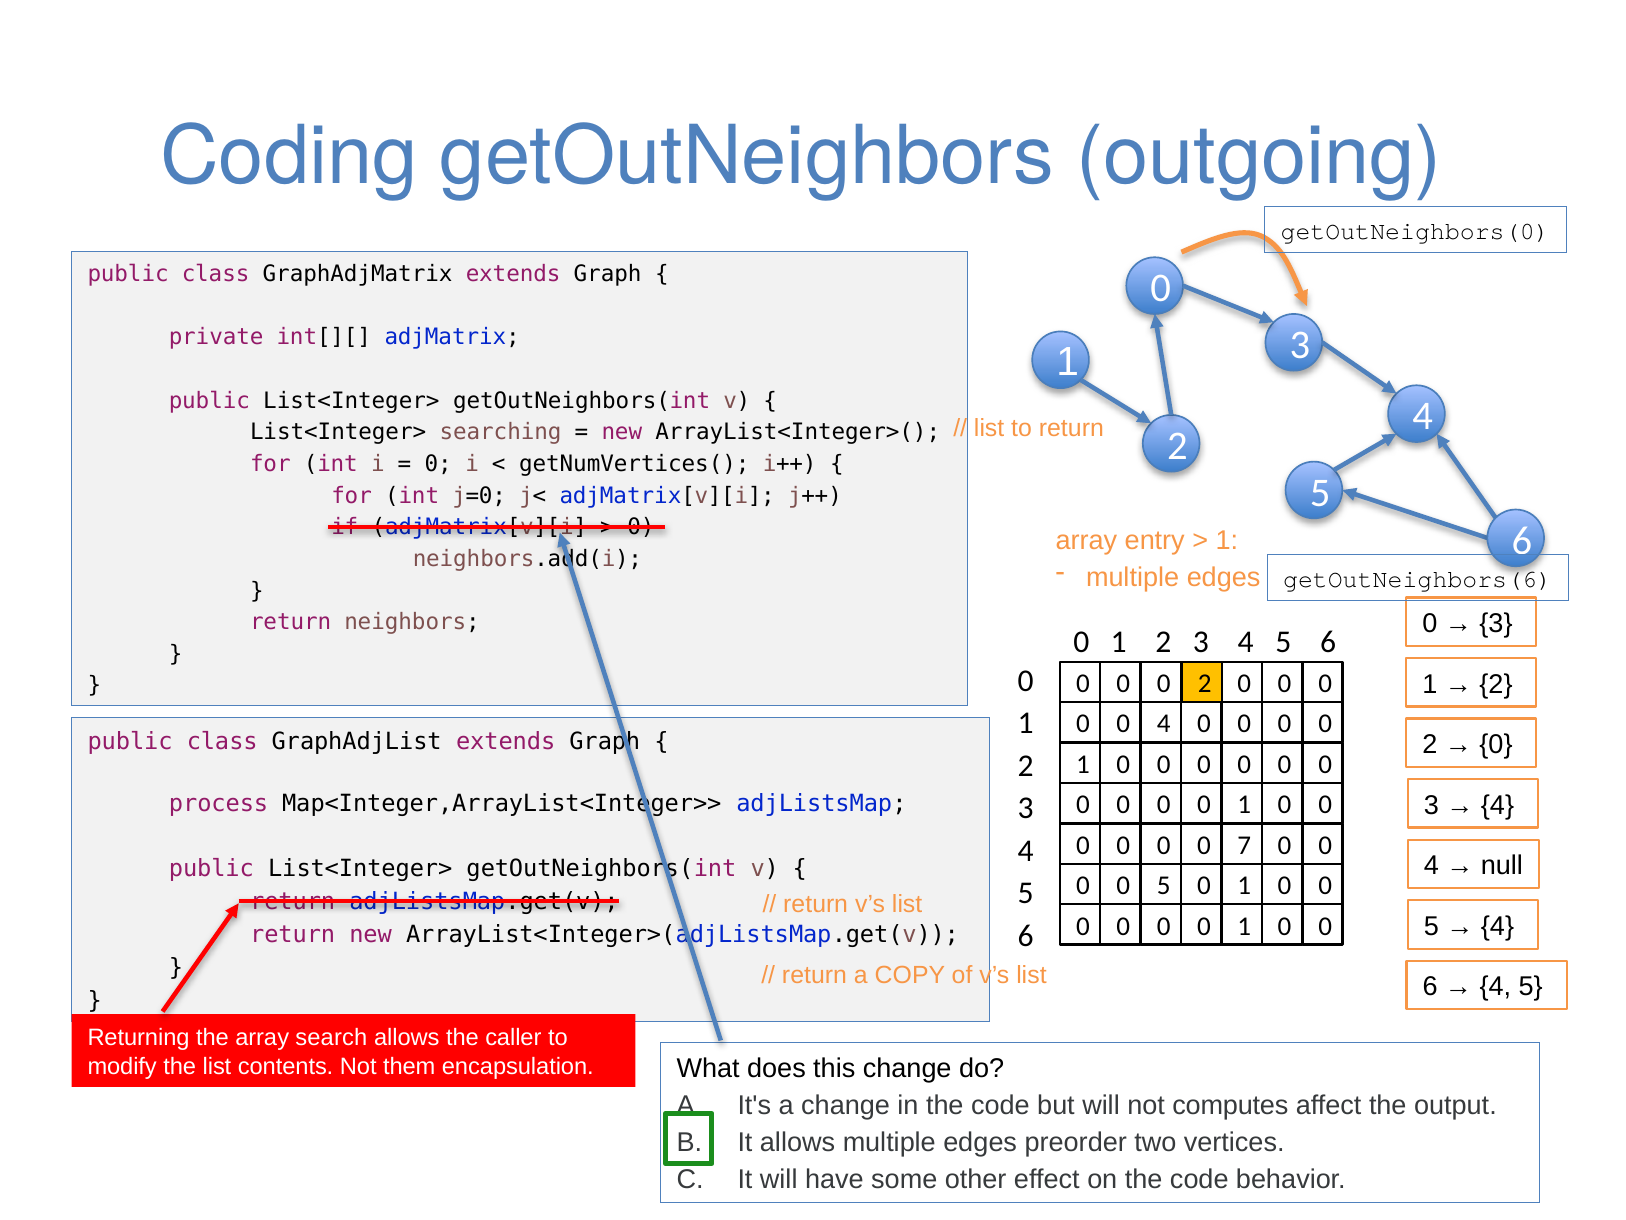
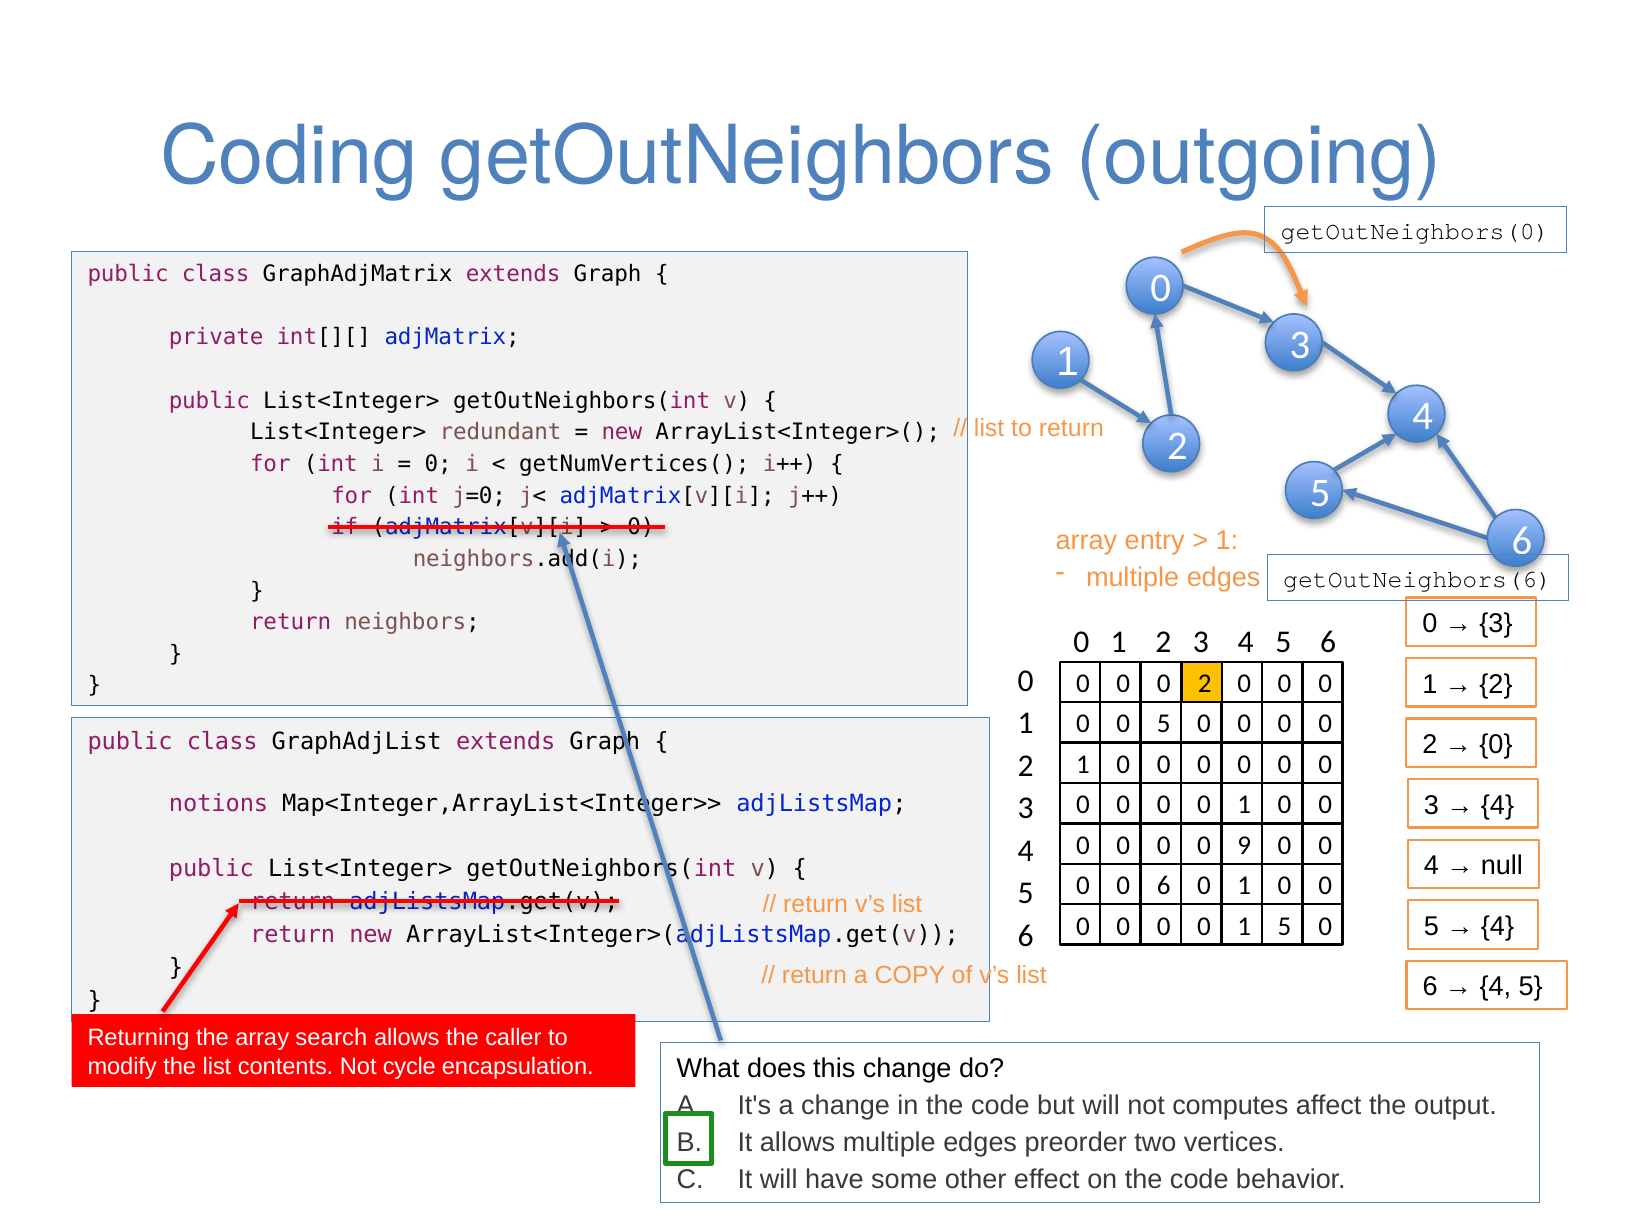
searching: searching -> redundant (501, 432)
0 4: 4 -> 5 (1164, 724)
process: process -> notions (219, 803)
7: 7 -> 9 (1244, 845)
0 5: 5 -> 6 (1164, 885)
0: 0 -> 5 (1285, 926)
them: them -> cycle (409, 1066)
